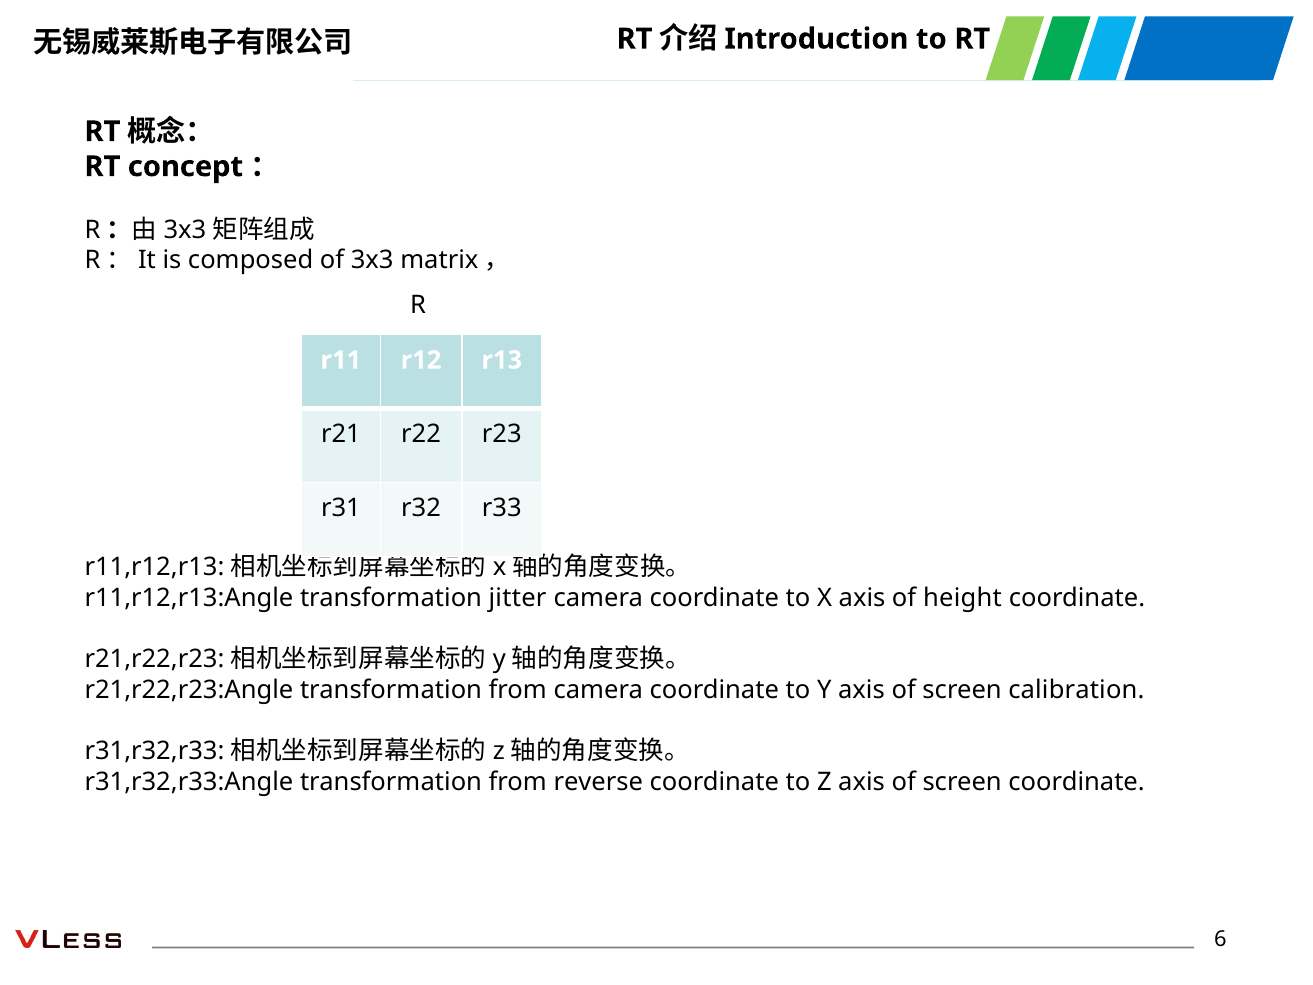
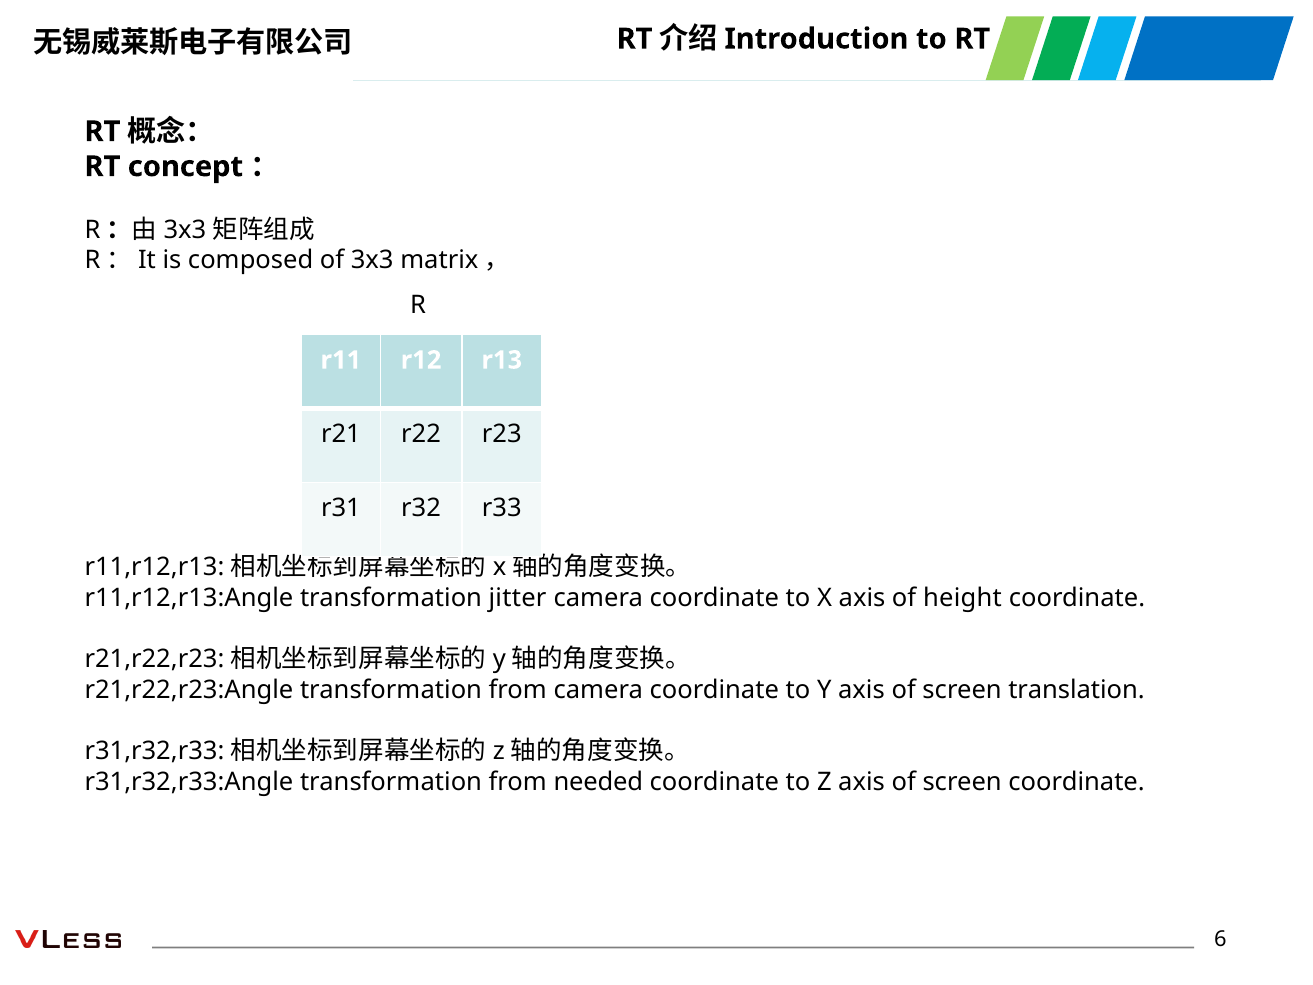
calibration: calibration -> translation (1076, 690)
reverse: reverse -> needed (598, 782)
